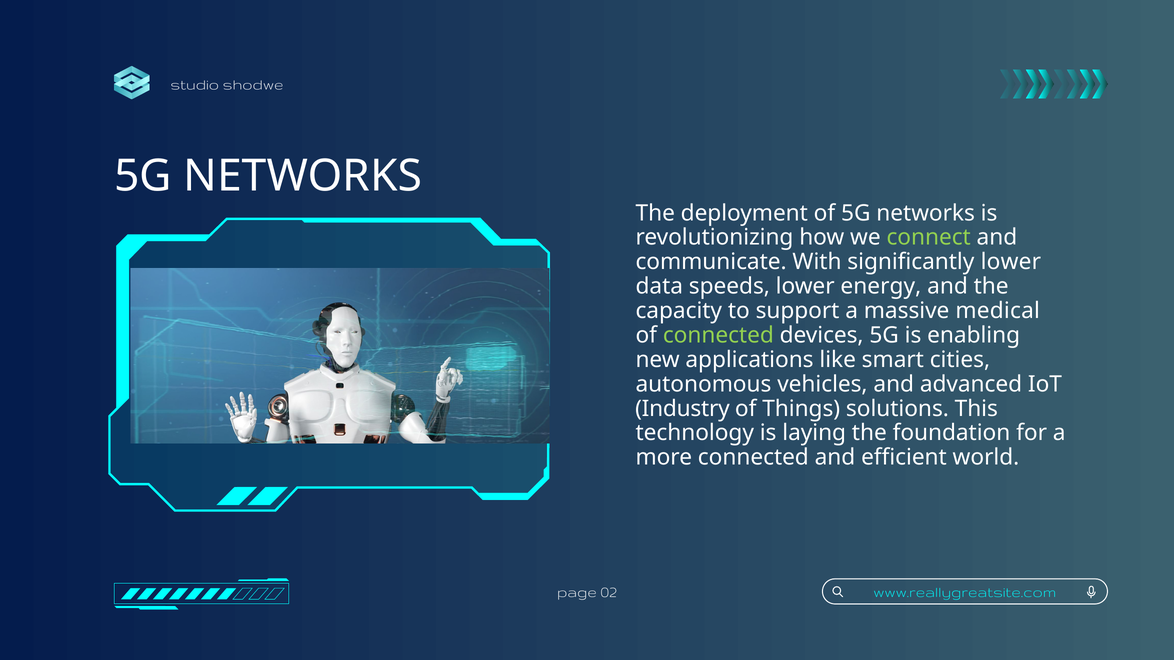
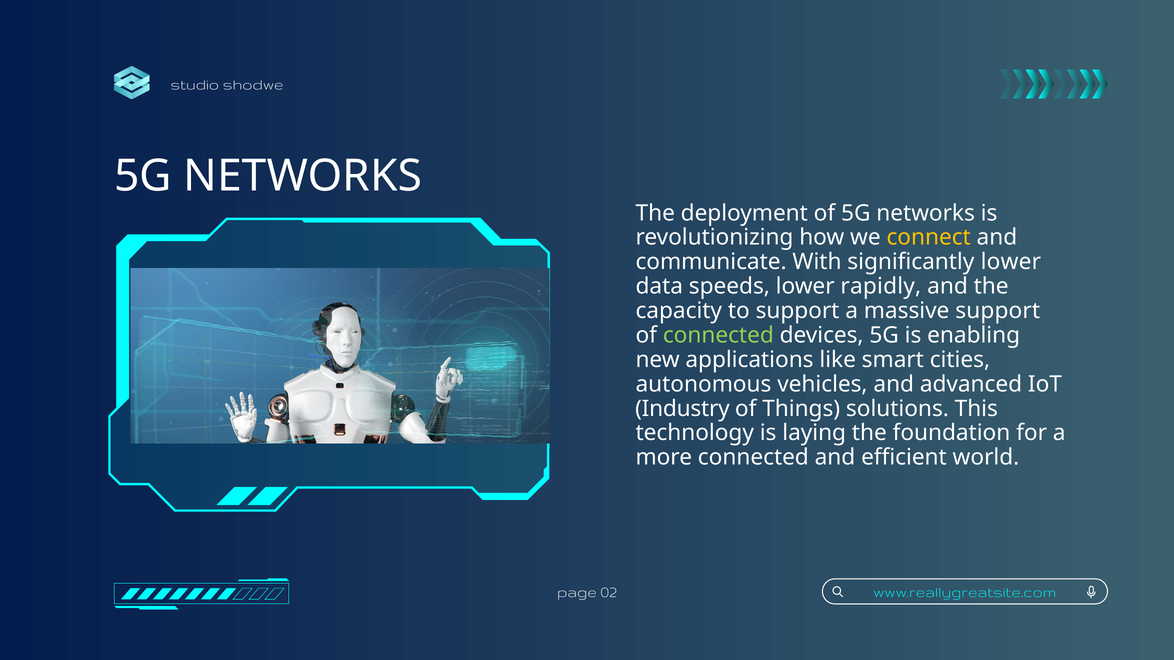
connect colour: light green -> yellow (929, 238)
energy: energy -> rapidly (881, 287)
massive medical: medical -> support (998, 311)
